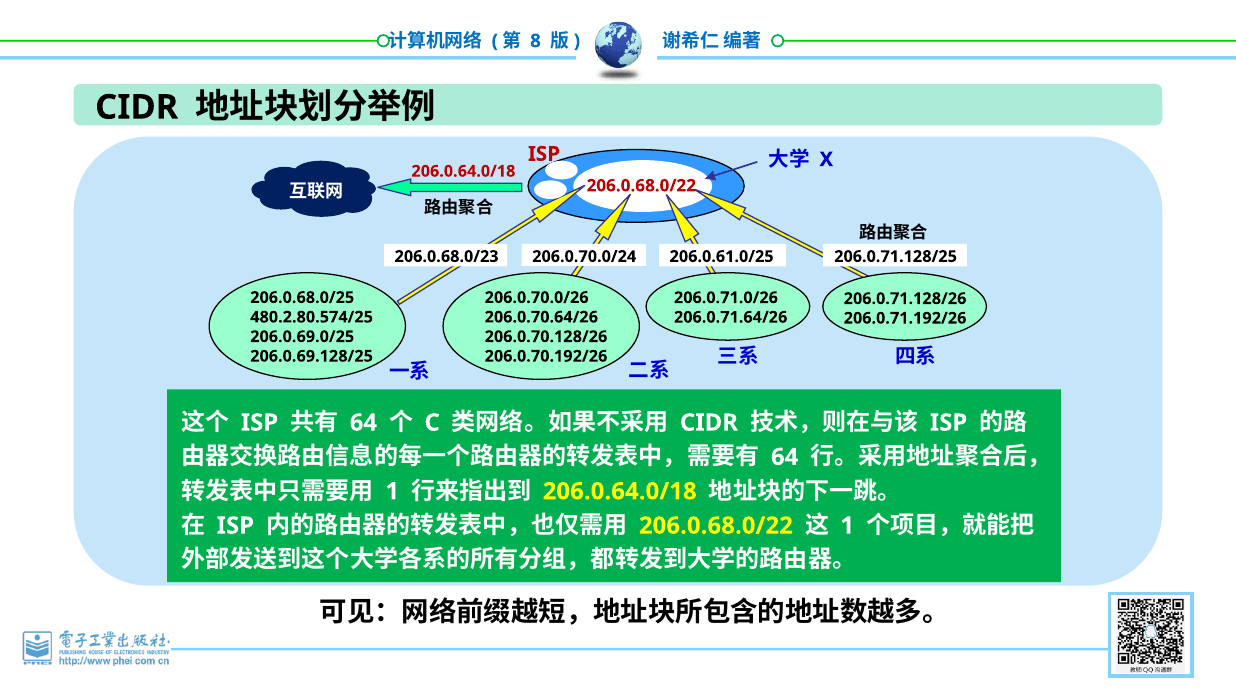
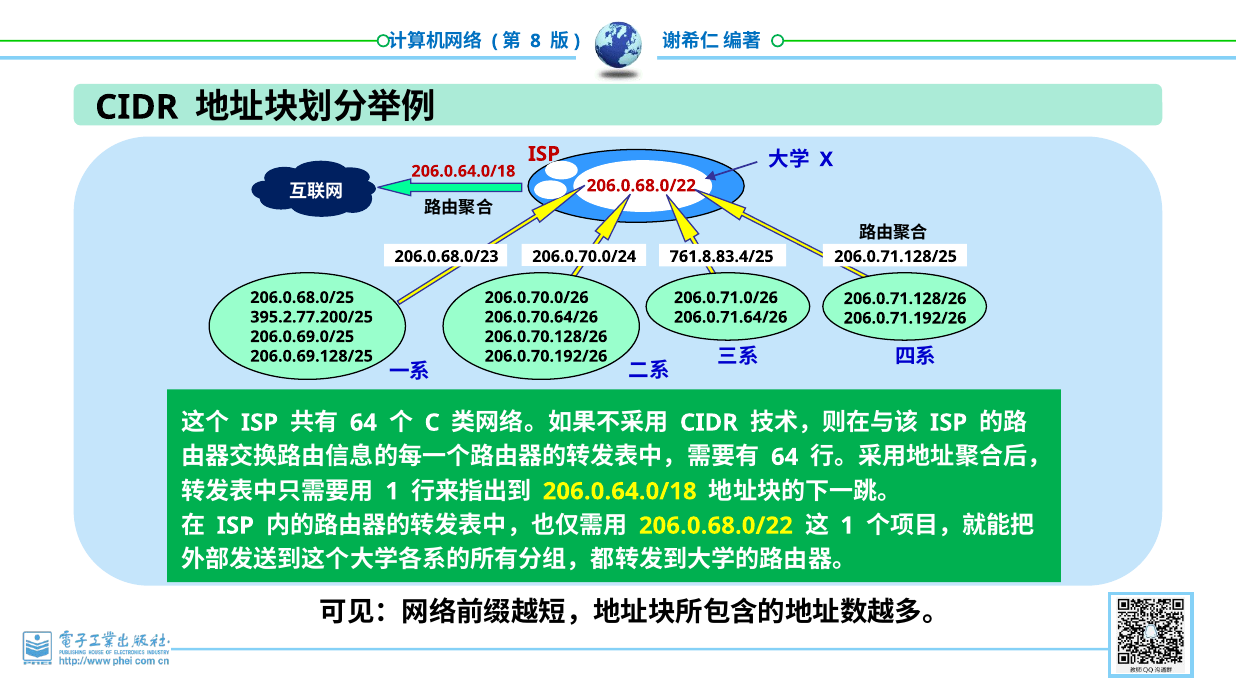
206.0.61.0/25: 206.0.61.0/25 -> 761.8.83.4/25 (722, 257)
480.2.80.574/25: 480.2.80.574/25 -> 395.2.77.200/25 (312, 317)
